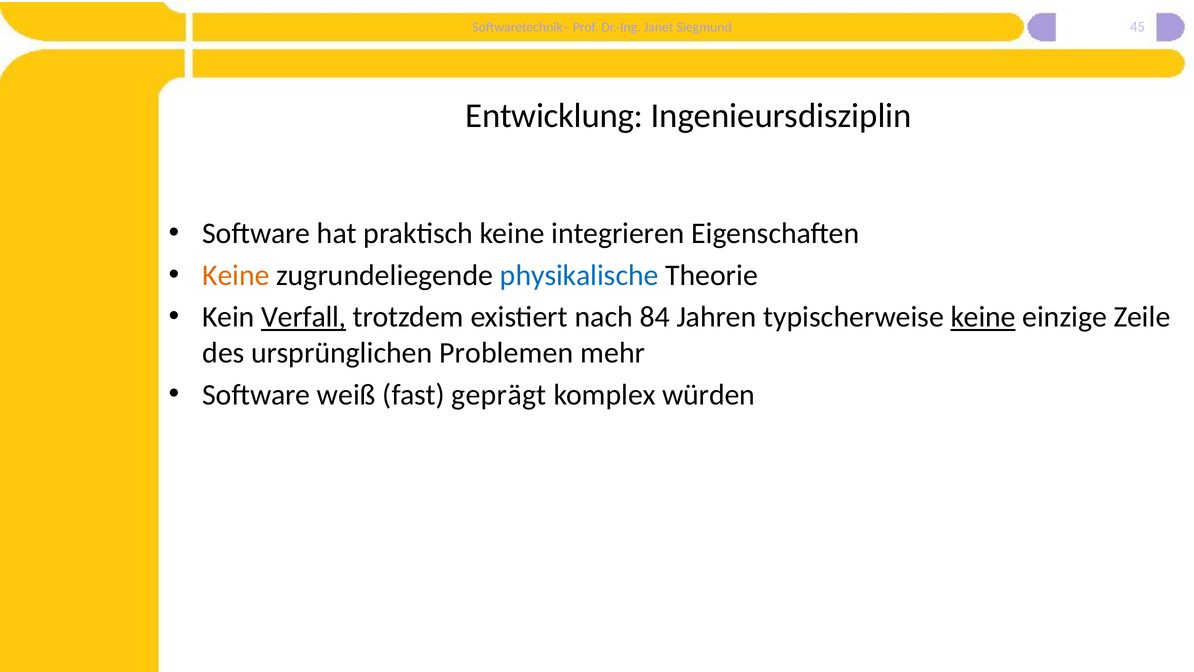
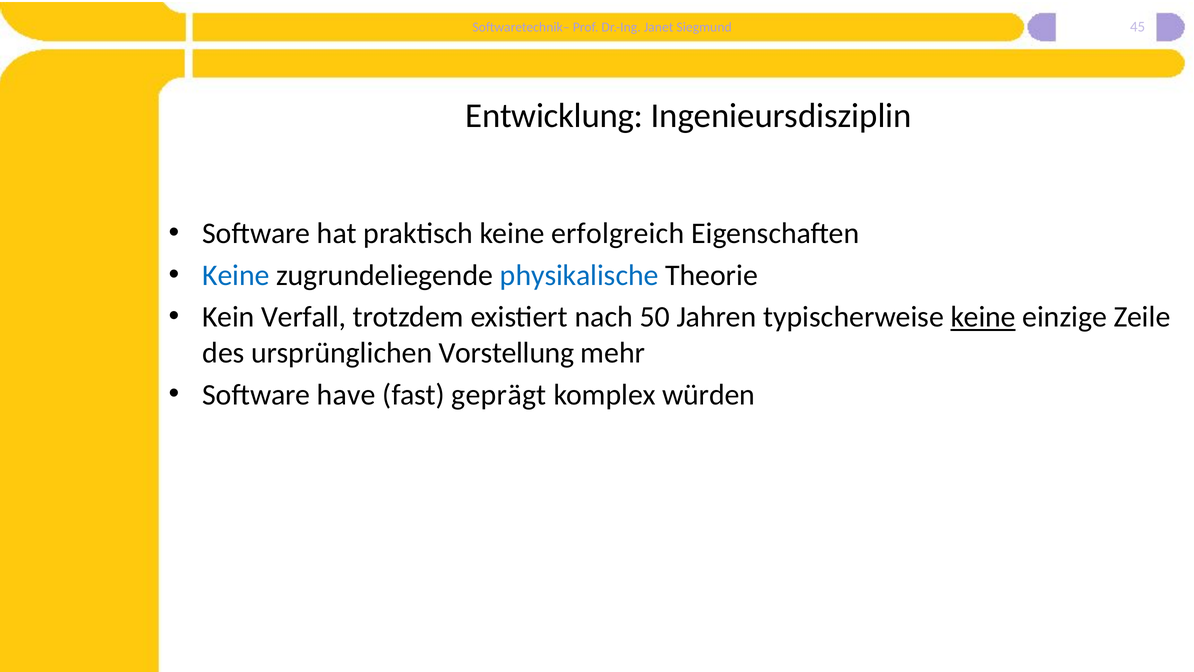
integrieren: integrieren -> erfolgreich (618, 233)
Keine colour: orange -> blue (236, 275)
Verfall underline: present -> none (304, 317)
84: 84 -> 50 (655, 317)
Problemen: Problemen -> Vorstellung (506, 353)
weiß: weiß -> have (346, 395)
